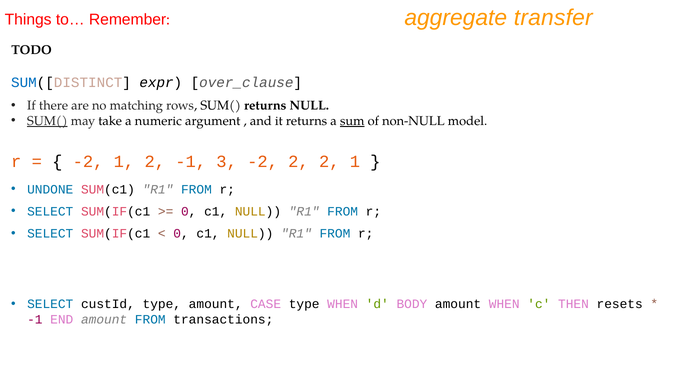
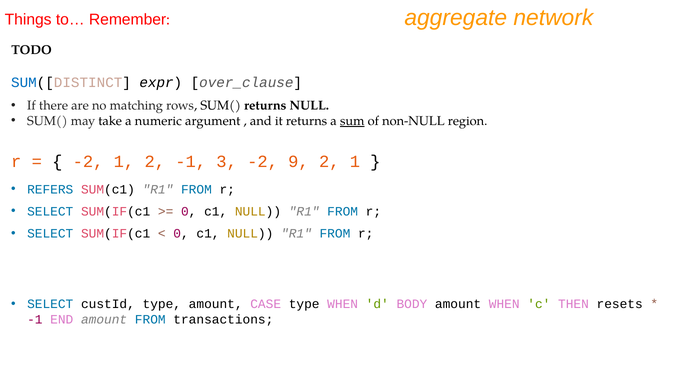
transfer: transfer -> network (553, 18)
SUM( underline: present -> none (47, 121)
model: model -> region (468, 121)
-2 2: 2 -> 9 (298, 162)
UNDONE: UNDONE -> REFERS (50, 190)
